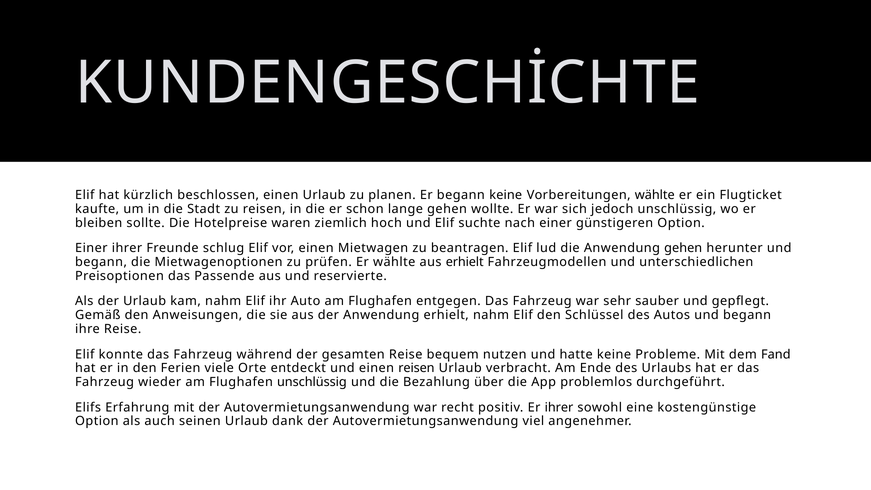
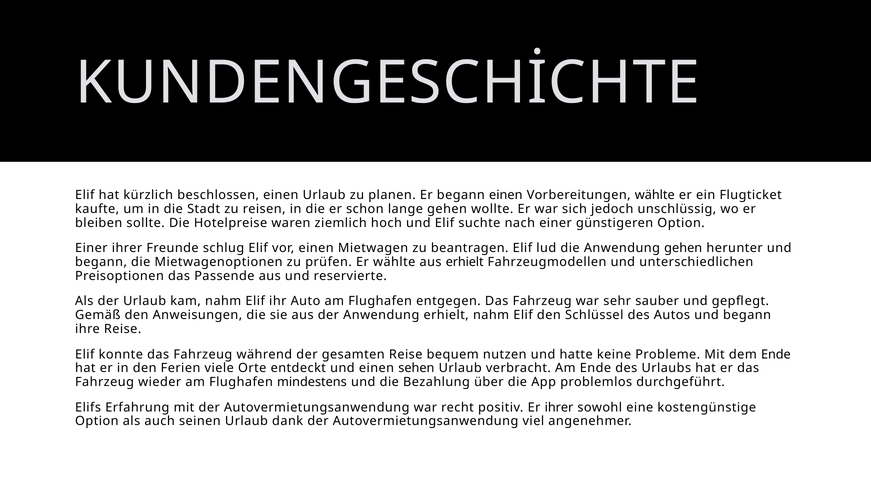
begann keine: keine -> einen (506, 195)
dem Fand: Fand -> Ende (776, 354)
einen reisen: reisen -> sehen (416, 368)
Flughafen unschlüssig: unschlüssig -> mindestens (312, 382)
